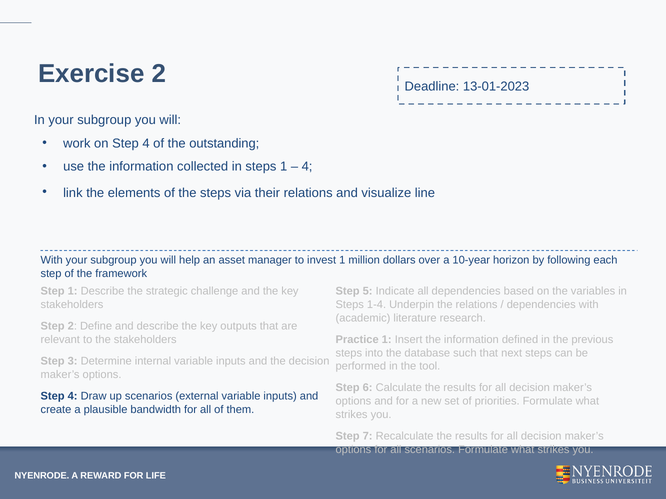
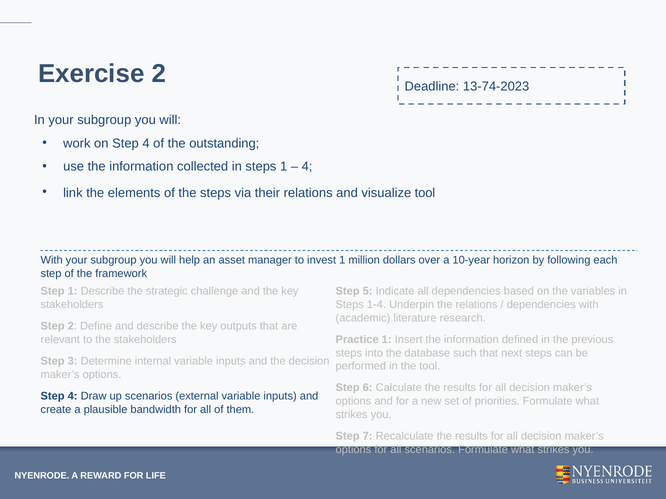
13-01-2023: 13-01-2023 -> 13-74-2023 (496, 87)
visualize line: line -> tool (425, 193)
